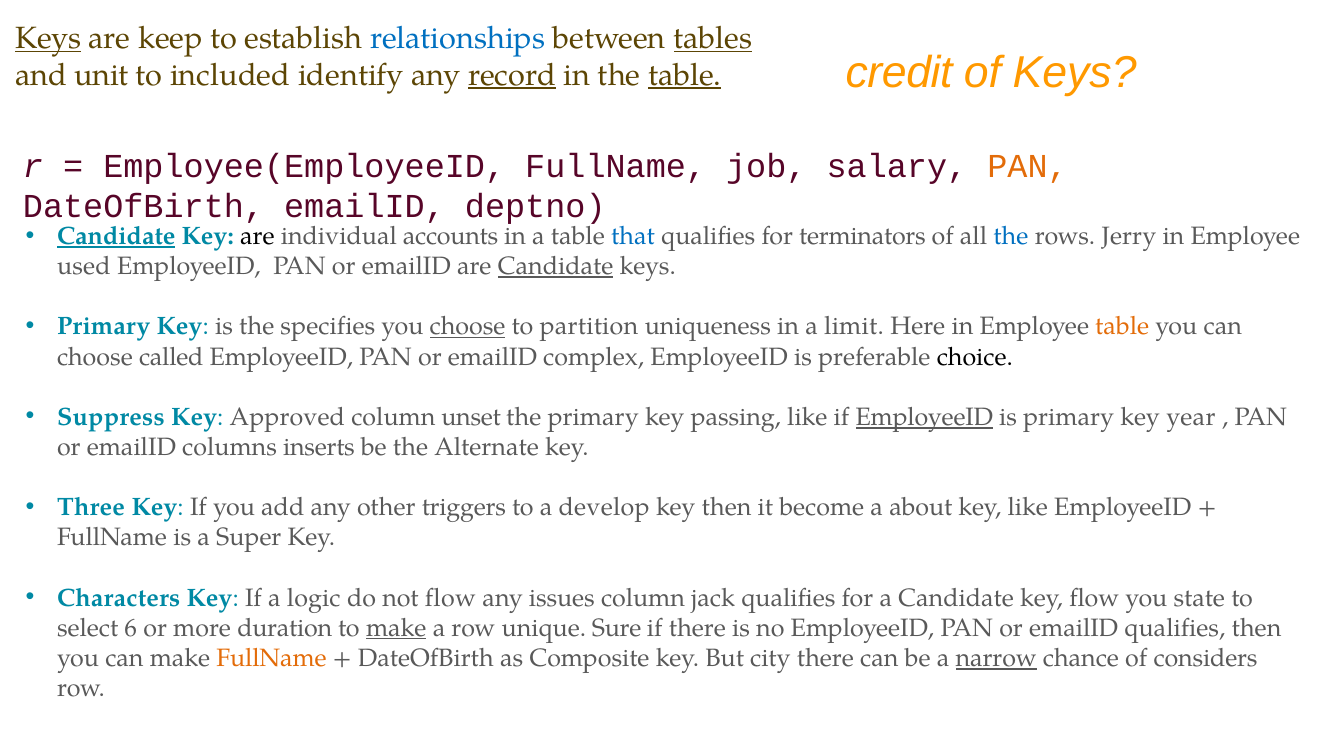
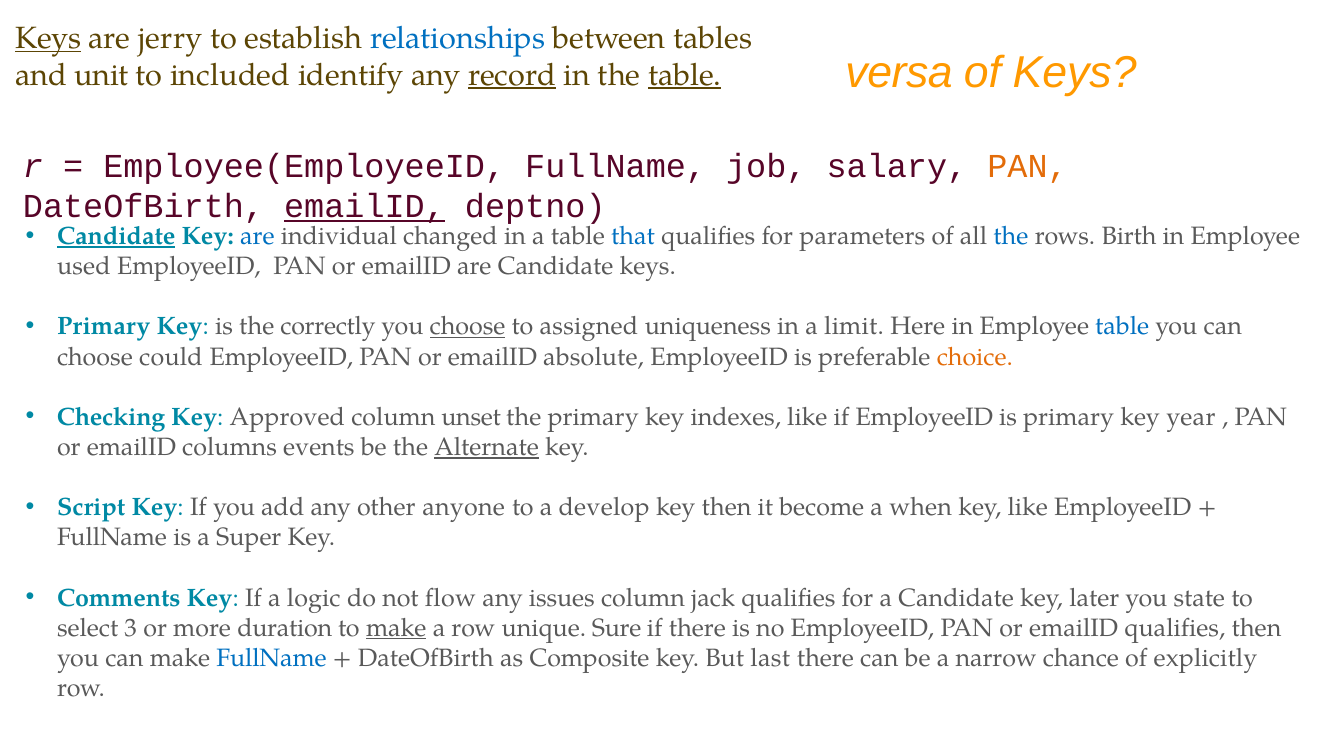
keep: keep -> jerry (170, 38)
tables underline: present -> none (713, 38)
credit: credit -> versa (899, 73)
emailID underline: none -> present (365, 207)
are colour: black -> blue (257, 236)
accounts: accounts -> changed (450, 236)
terminators: terminators -> parameters (862, 236)
Jerry: Jerry -> Birth (1129, 236)
Candidate underline: present -> none (556, 266)
specifies: specifies -> correctly (328, 327)
partition: partition -> assigned (589, 327)
table colour: orange -> blue (1122, 327)
called: called -> could (171, 357)
complex: complex -> absolute (594, 357)
choice colour: black -> orange (975, 357)
Suppress: Suppress -> Checking (111, 417)
passing: passing -> indexes (736, 417)
EmployeeID underline: present -> none (924, 417)
inserts: inserts -> events (319, 447)
Alternate underline: none -> present (487, 447)
Three: Three -> Script (91, 508)
triggers: triggers -> anyone (464, 508)
about: about -> when (921, 508)
Characters: Characters -> Comments (119, 598)
key flow: flow -> later (1094, 598)
6: 6 -> 3 (131, 628)
FullName colour: orange -> blue (271, 658)
city: city -> last (770, 658)
narrow underline: present -> none (996, 658)
considers: considers -> explicitly (1205, 658)
